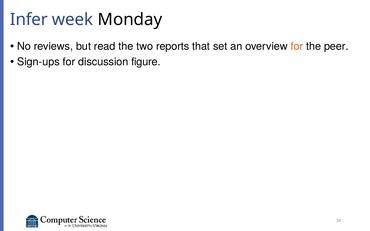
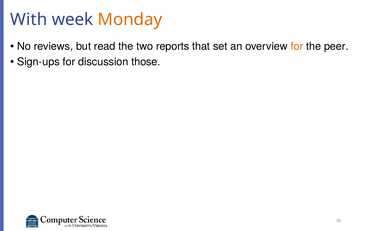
Infer: Infer -> With (29, 19)
Monday colour: black -> orange (130, 19)
figure: figure -> those (146, 62)
